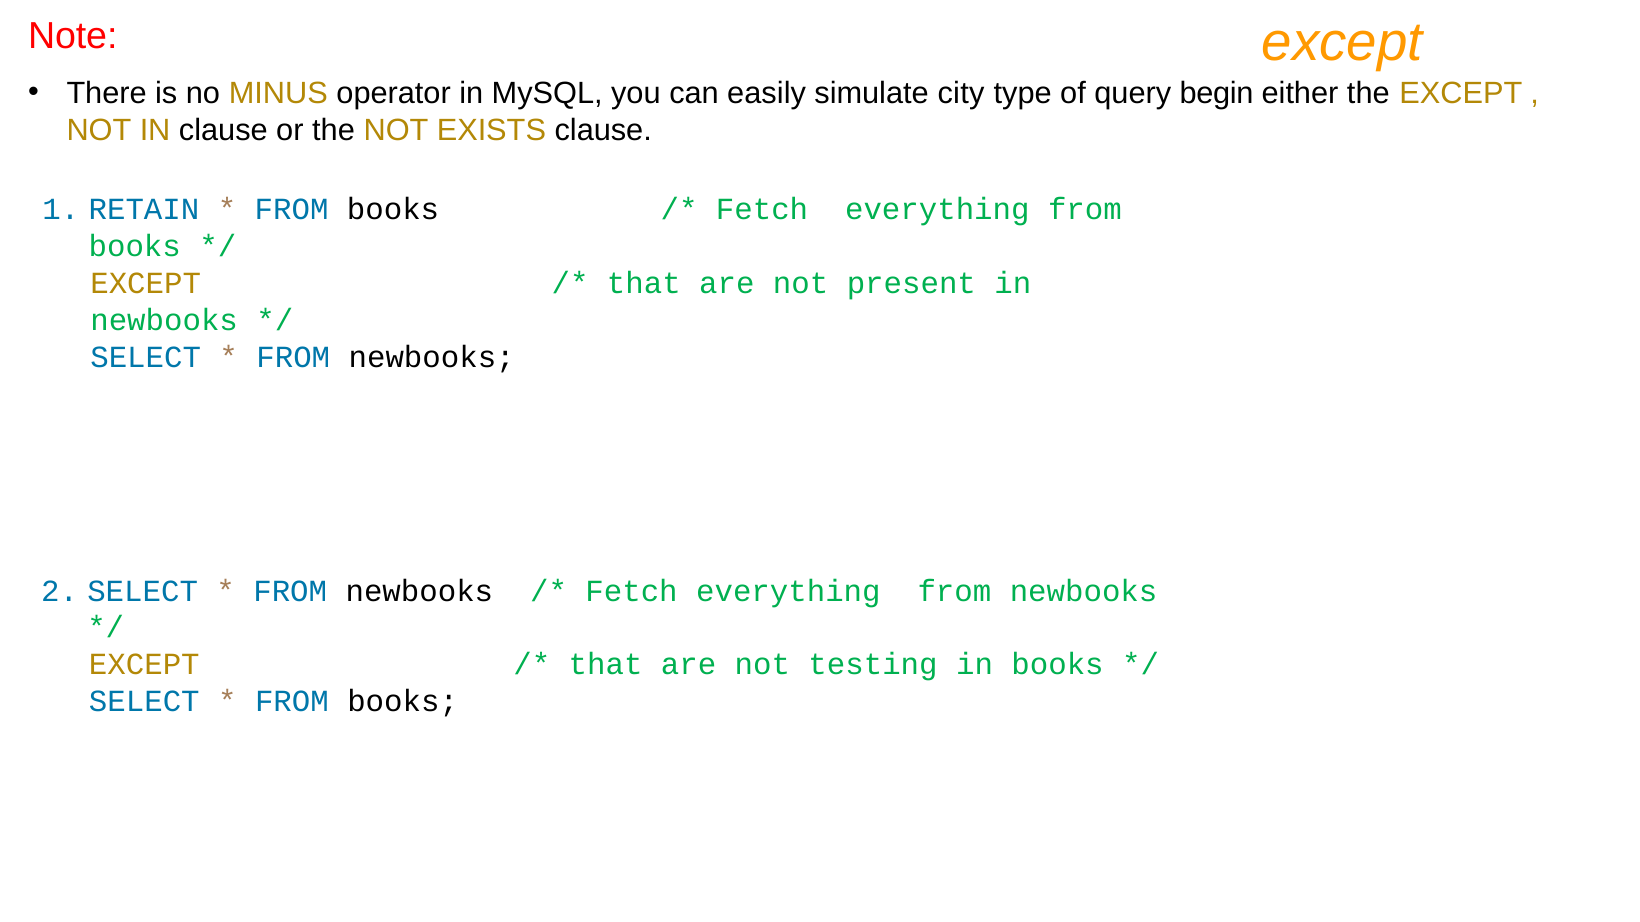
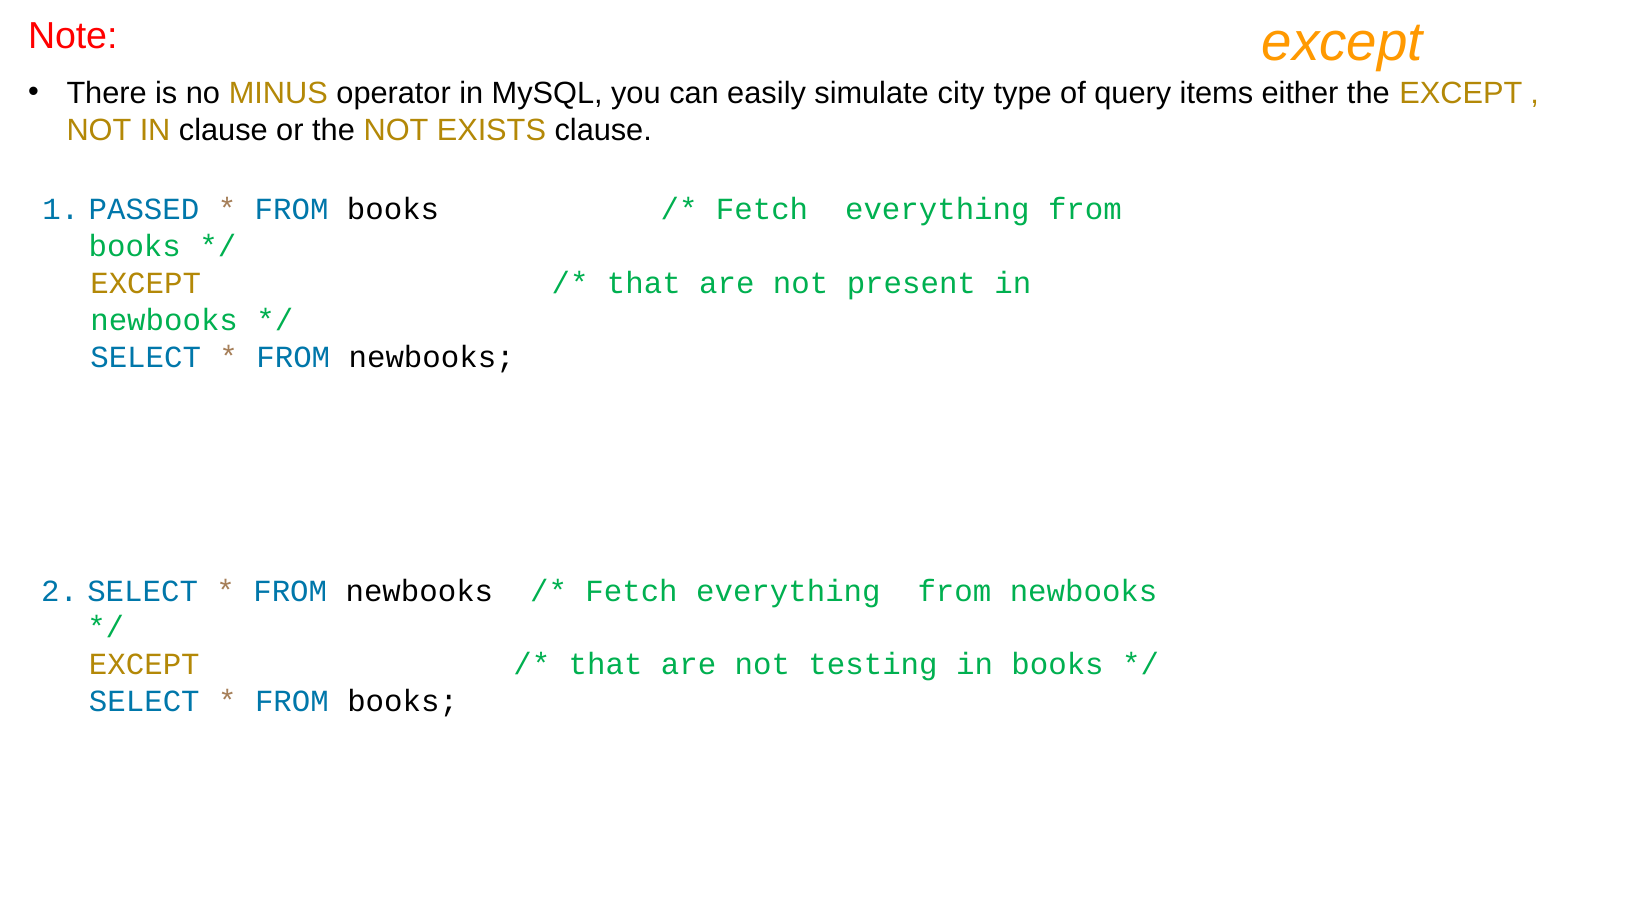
begin: begin -> items (1216, 93)
RETAIN: RETAIN -> PASSED (144, 210)
